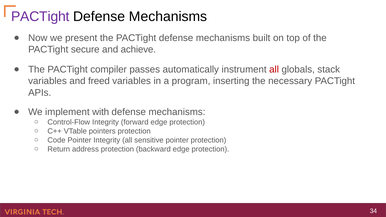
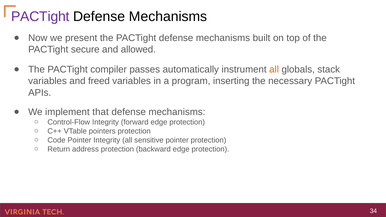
achieve: achieve -> allowed (138, 50)
all colour: red -> orange (274, 70)
with: with -> that (101, 112)
